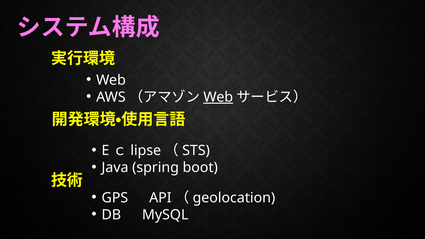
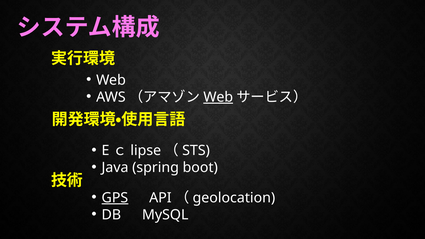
GPS underline: none -> present (115, 198)
